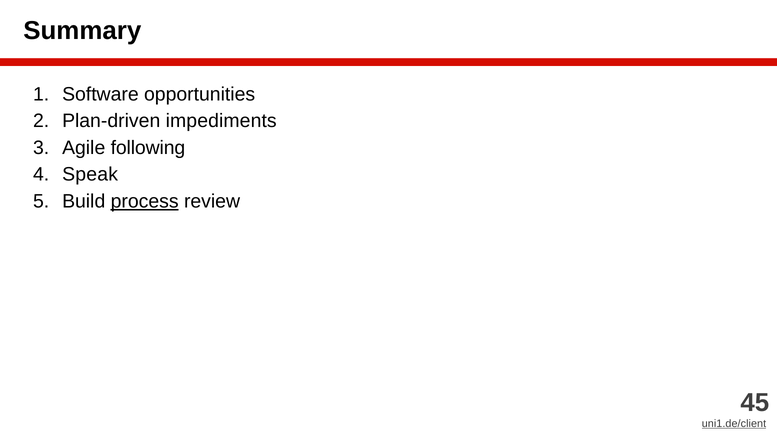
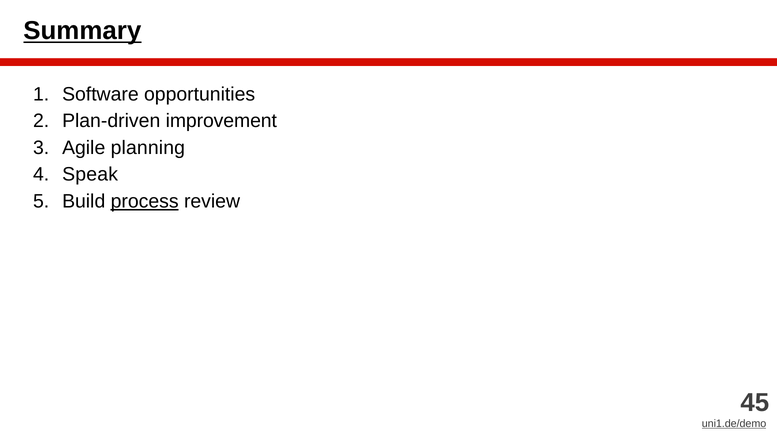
Summary underline: none -> present (82, 31)
impediments: impediments -> improvement (221, 121)
following: following -> planning (148, 148)
uni1.de/client: uni1.de/client -> uni1.de/demo (734, 424)
